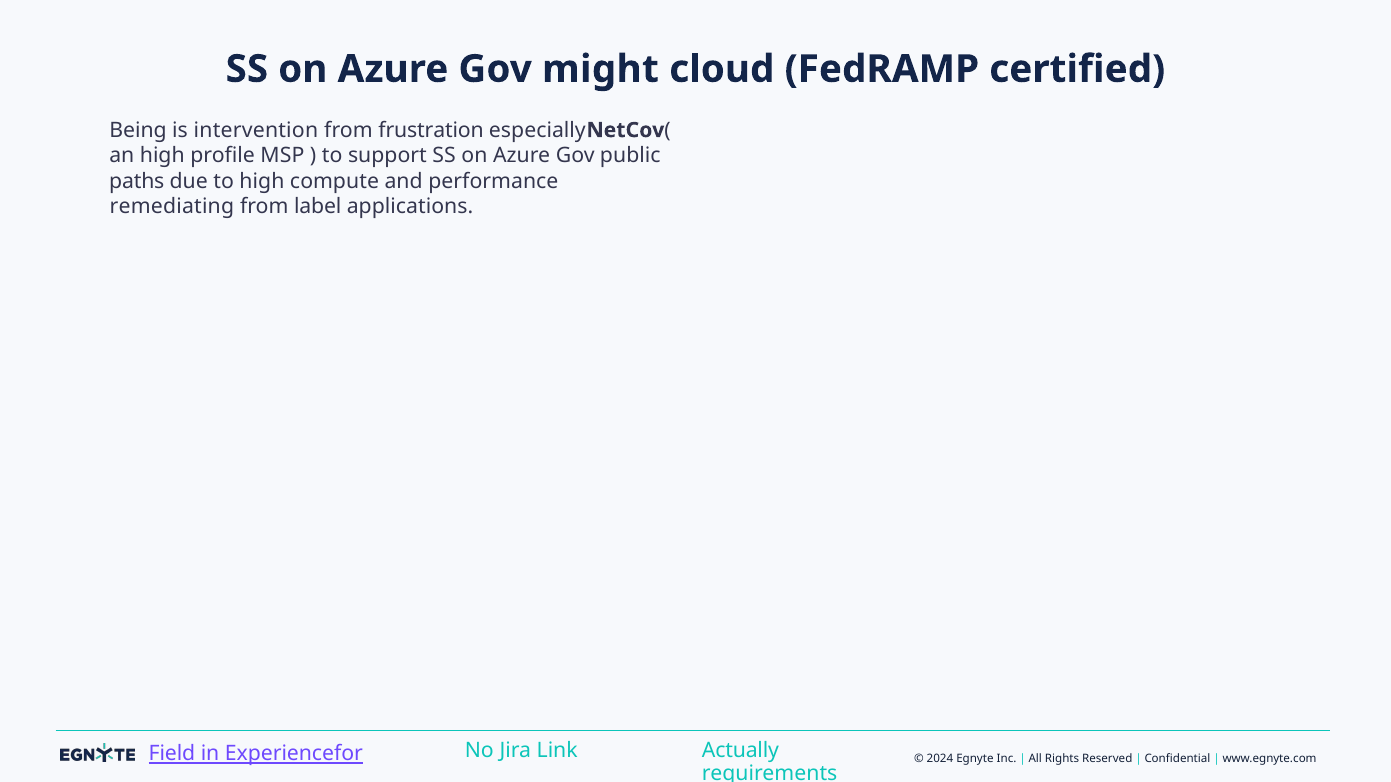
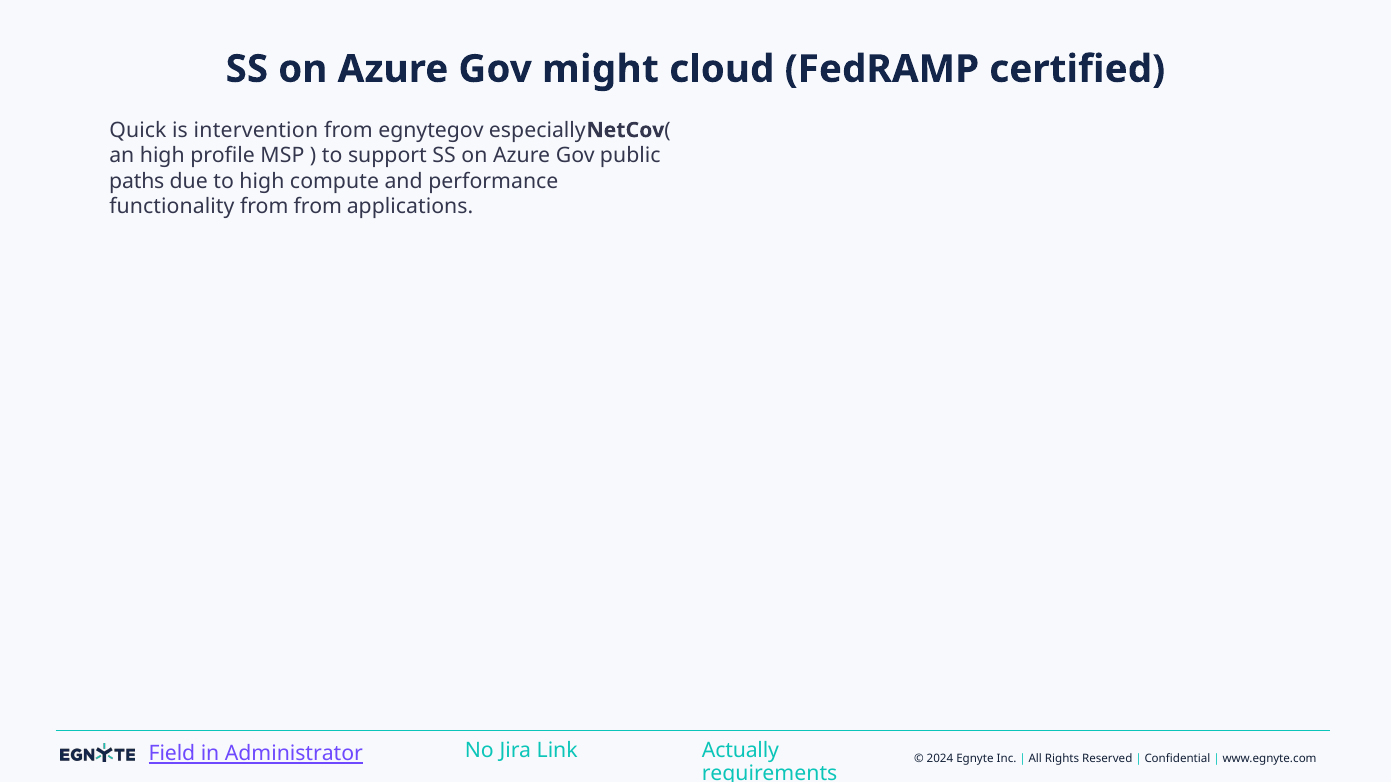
Being: Being -> Quick (138, 130)
frustration: frustration -> egnytegov (431, 130)
remediating: remediating -> functionality (172, 207)
from label: label -> from (318, 207)
Experiencefor: Experiencefor -> Administrator (294, 754)
